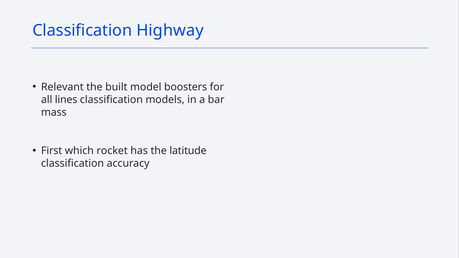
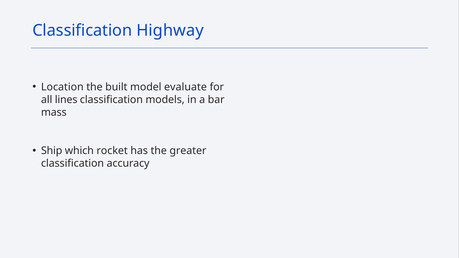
Relevant: Relevant -> Location (62, 87)
boosters: boosters -> evaluate (185, 87)
First: First -> Ship (52, 151)
latitude: latitude -> greater (188, 151)
